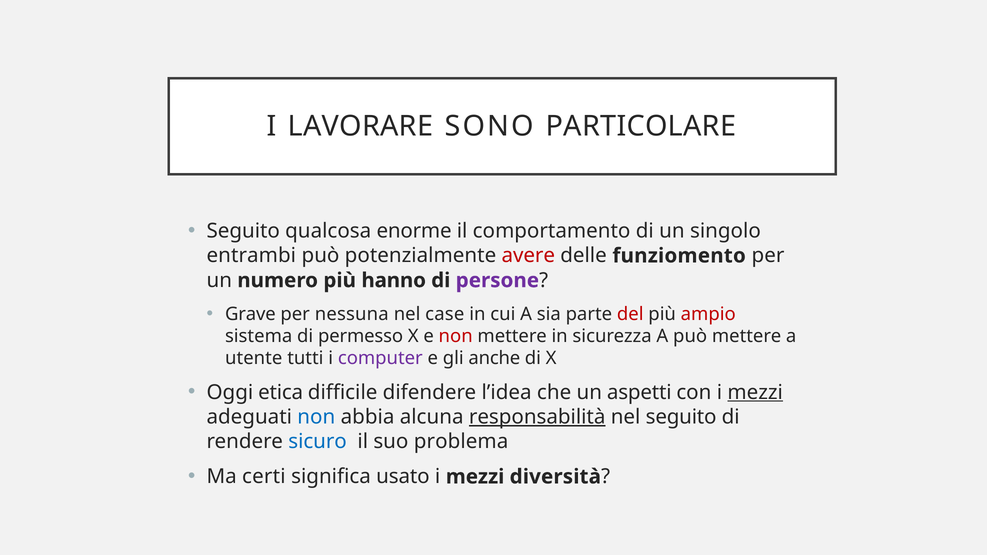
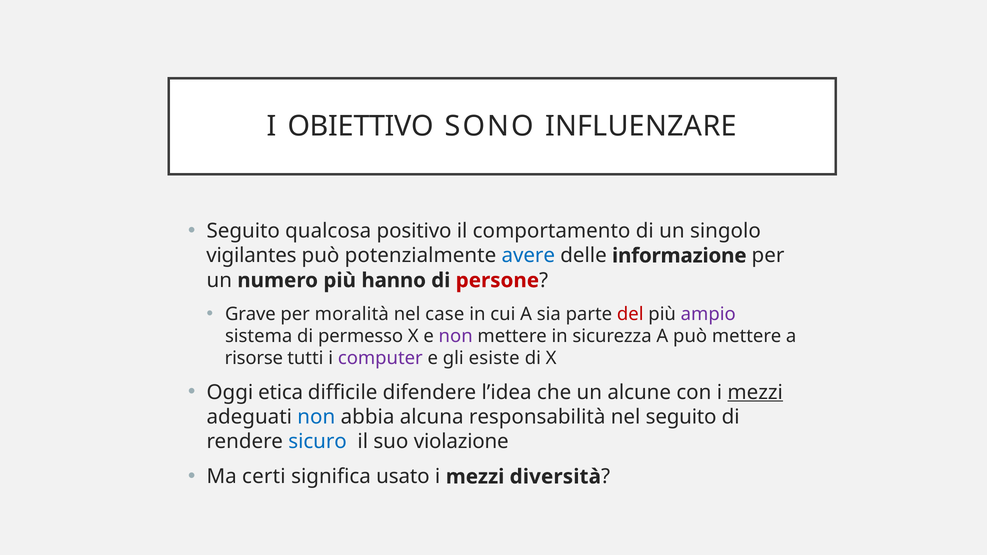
LAVORARE: LAVORARE -> OBIETTIVO (361, 126)
PARTICOLARE: PARTICOLARE -> INFLUENZARE (641, 126)
enorme: enorme -> positivo (414, 231)
entrambi: entrambi -> vigilantes (251, 256)
avere colour: red -> blue (528, 256)
funziomento: funziomento -> informazione (679, 256)
persone colour: purple -> red (497, 281)
nessuna: nessuna -> moralità (352, 314)
ampio colour: red -> purple (708, 314)
non colour: red -> purple (456, 336)
utente: utente -> risorse (254, 359)
anche: anche -> esiste (494, 359)
aspetti: aspetti -> alcune (639, 392)
responsabilità underline: present -> none (537, 417)
problema: problema -> violazione (461, 442)
